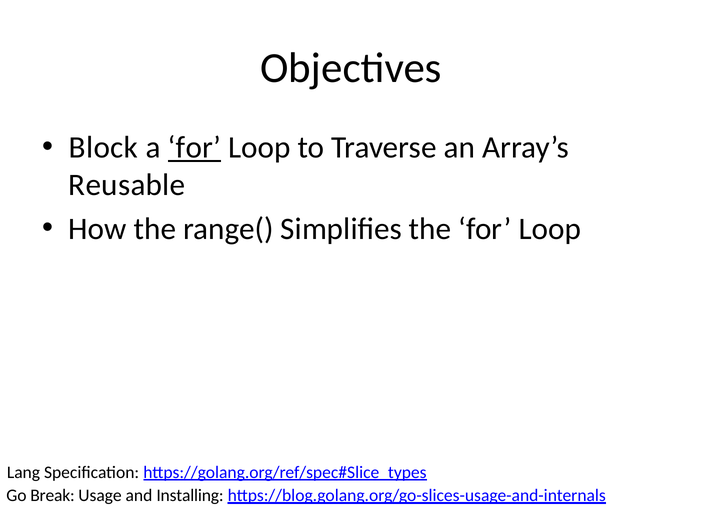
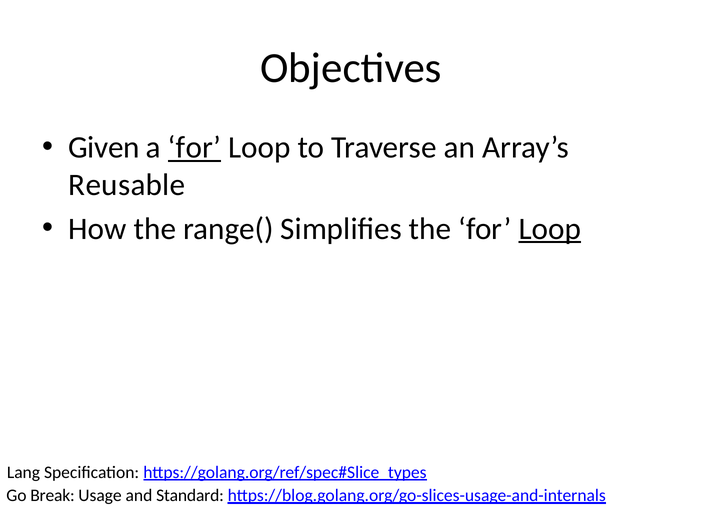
Block: Block -> Given (104, 147)
Loop underline: none -> present (550, 228)
Installing: Installing -> Standard (190, 495)
